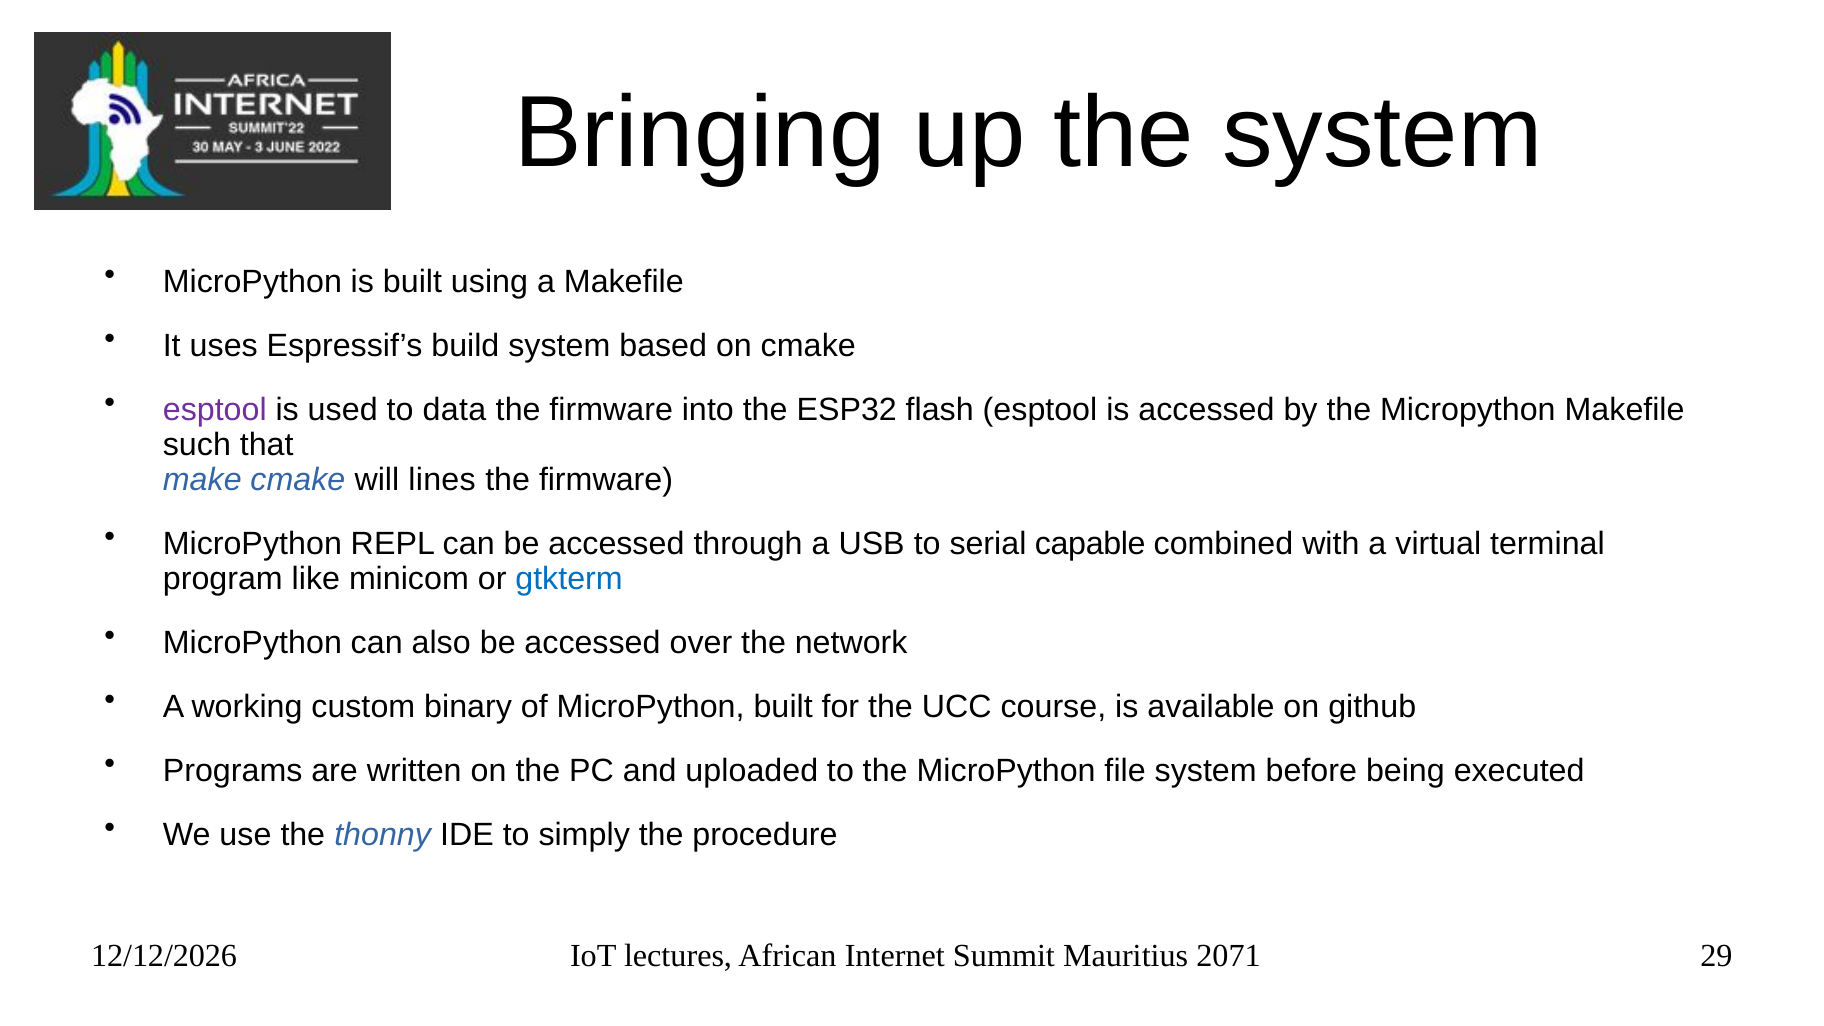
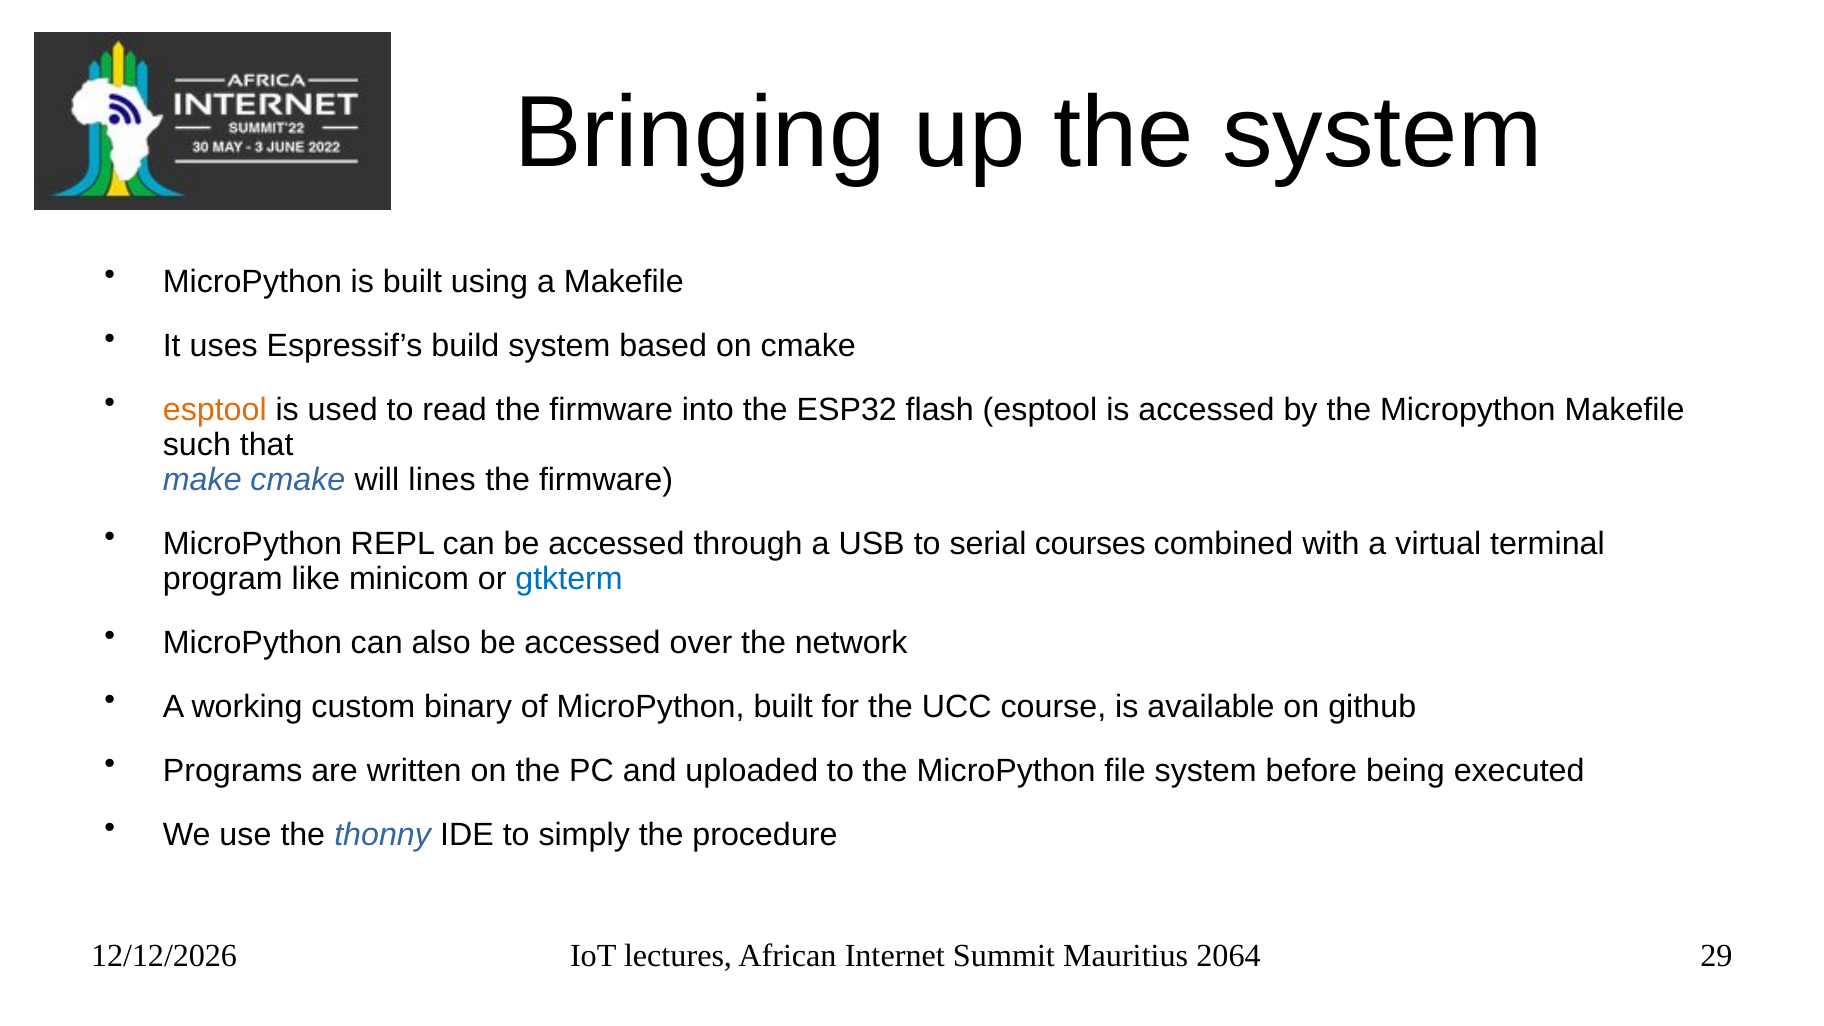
esptool colour: purple -> orange (215, 410)
data: data -> read (455, 410)
capable: capable -> courses (1090, 544)
2071: 2071 -> 2064 (1229, 956)
